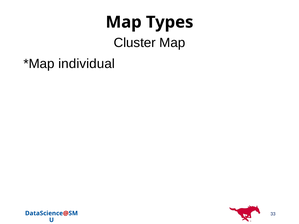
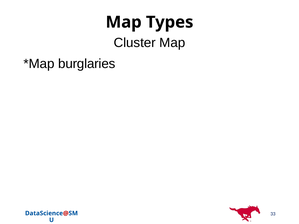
individual: individual -> burglaries (87, 64)
